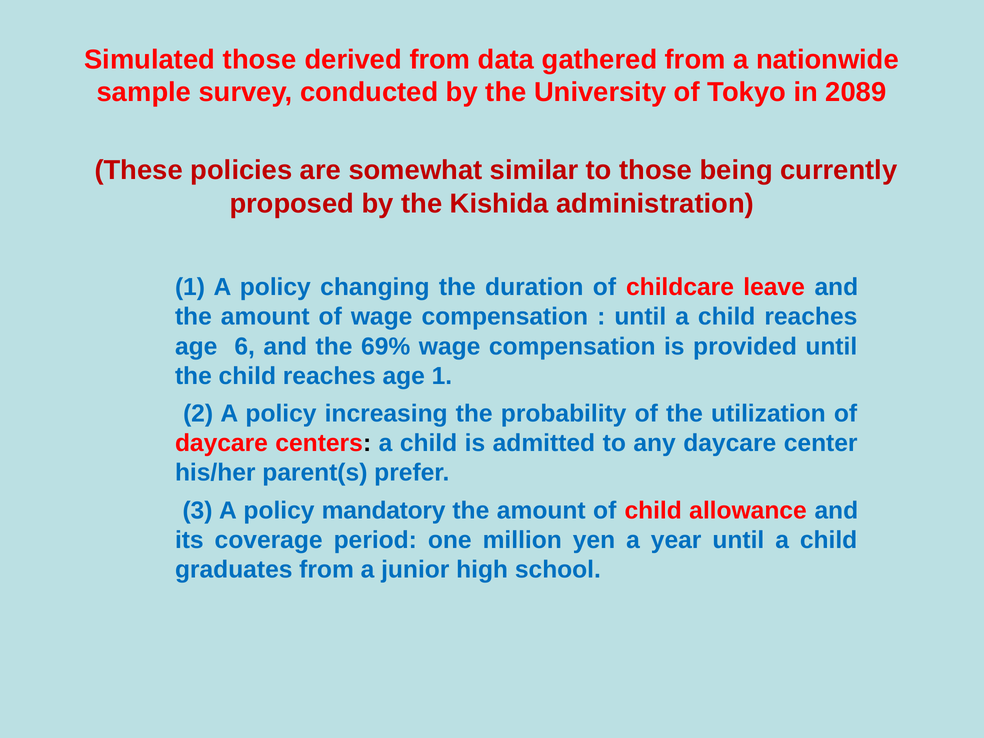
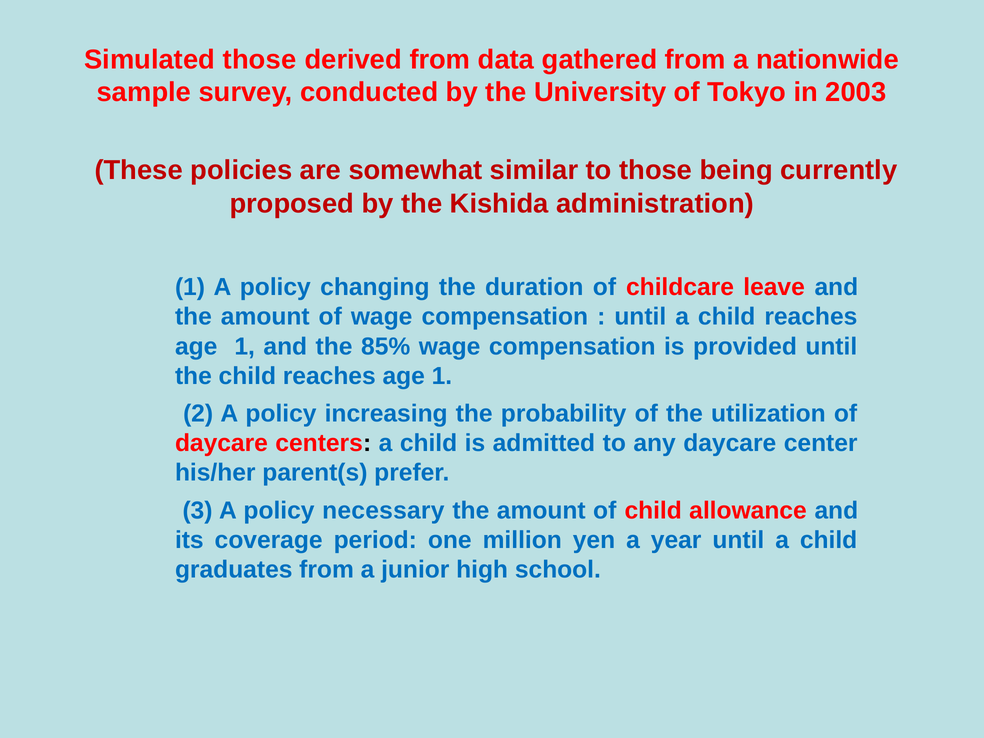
2089: 2089 -> 2003 (856, 92)
6: 6 -> 1 (245, 346)
69%: 69% -> 85% (386, 346)
mandatory: mandatory -> necessary (383, 510)
